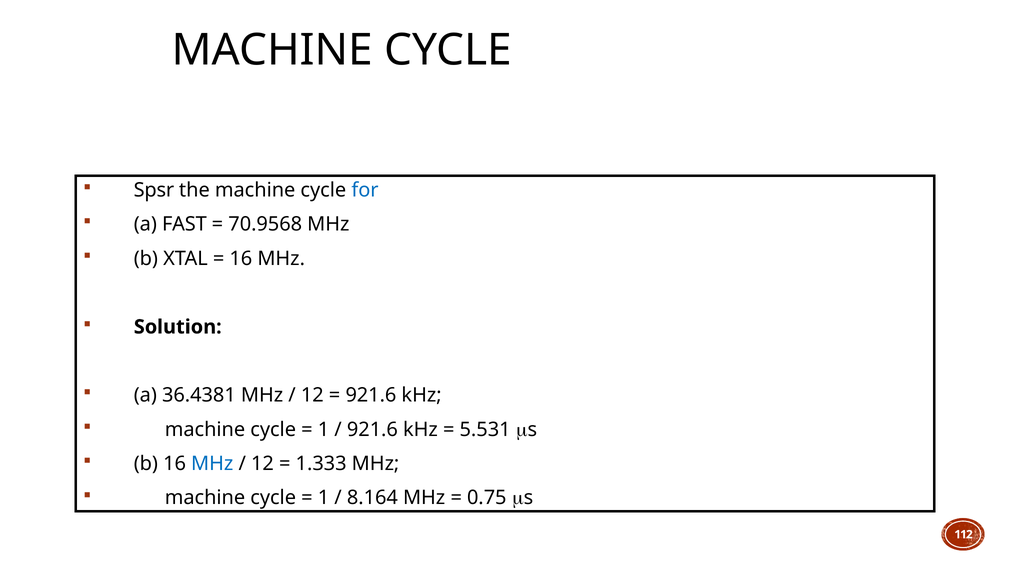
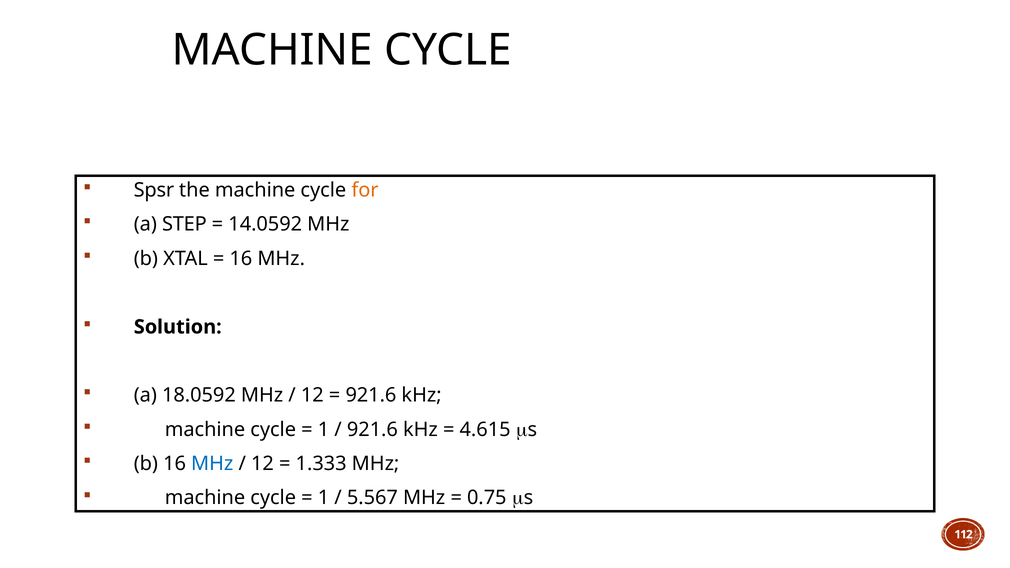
for colour: blue -> orange (365, 190)
FAST: FAST -> STEP (184, 224)
70.9568: 70.9568 -> 14.0592 (265, 224)
36.4381: 36.4381 -> 18.0592 (199, 395)
5.531: 5.531 -> 4.615 (485, 430)
8.164: 8.164 -> 5.567 (372, 498)
